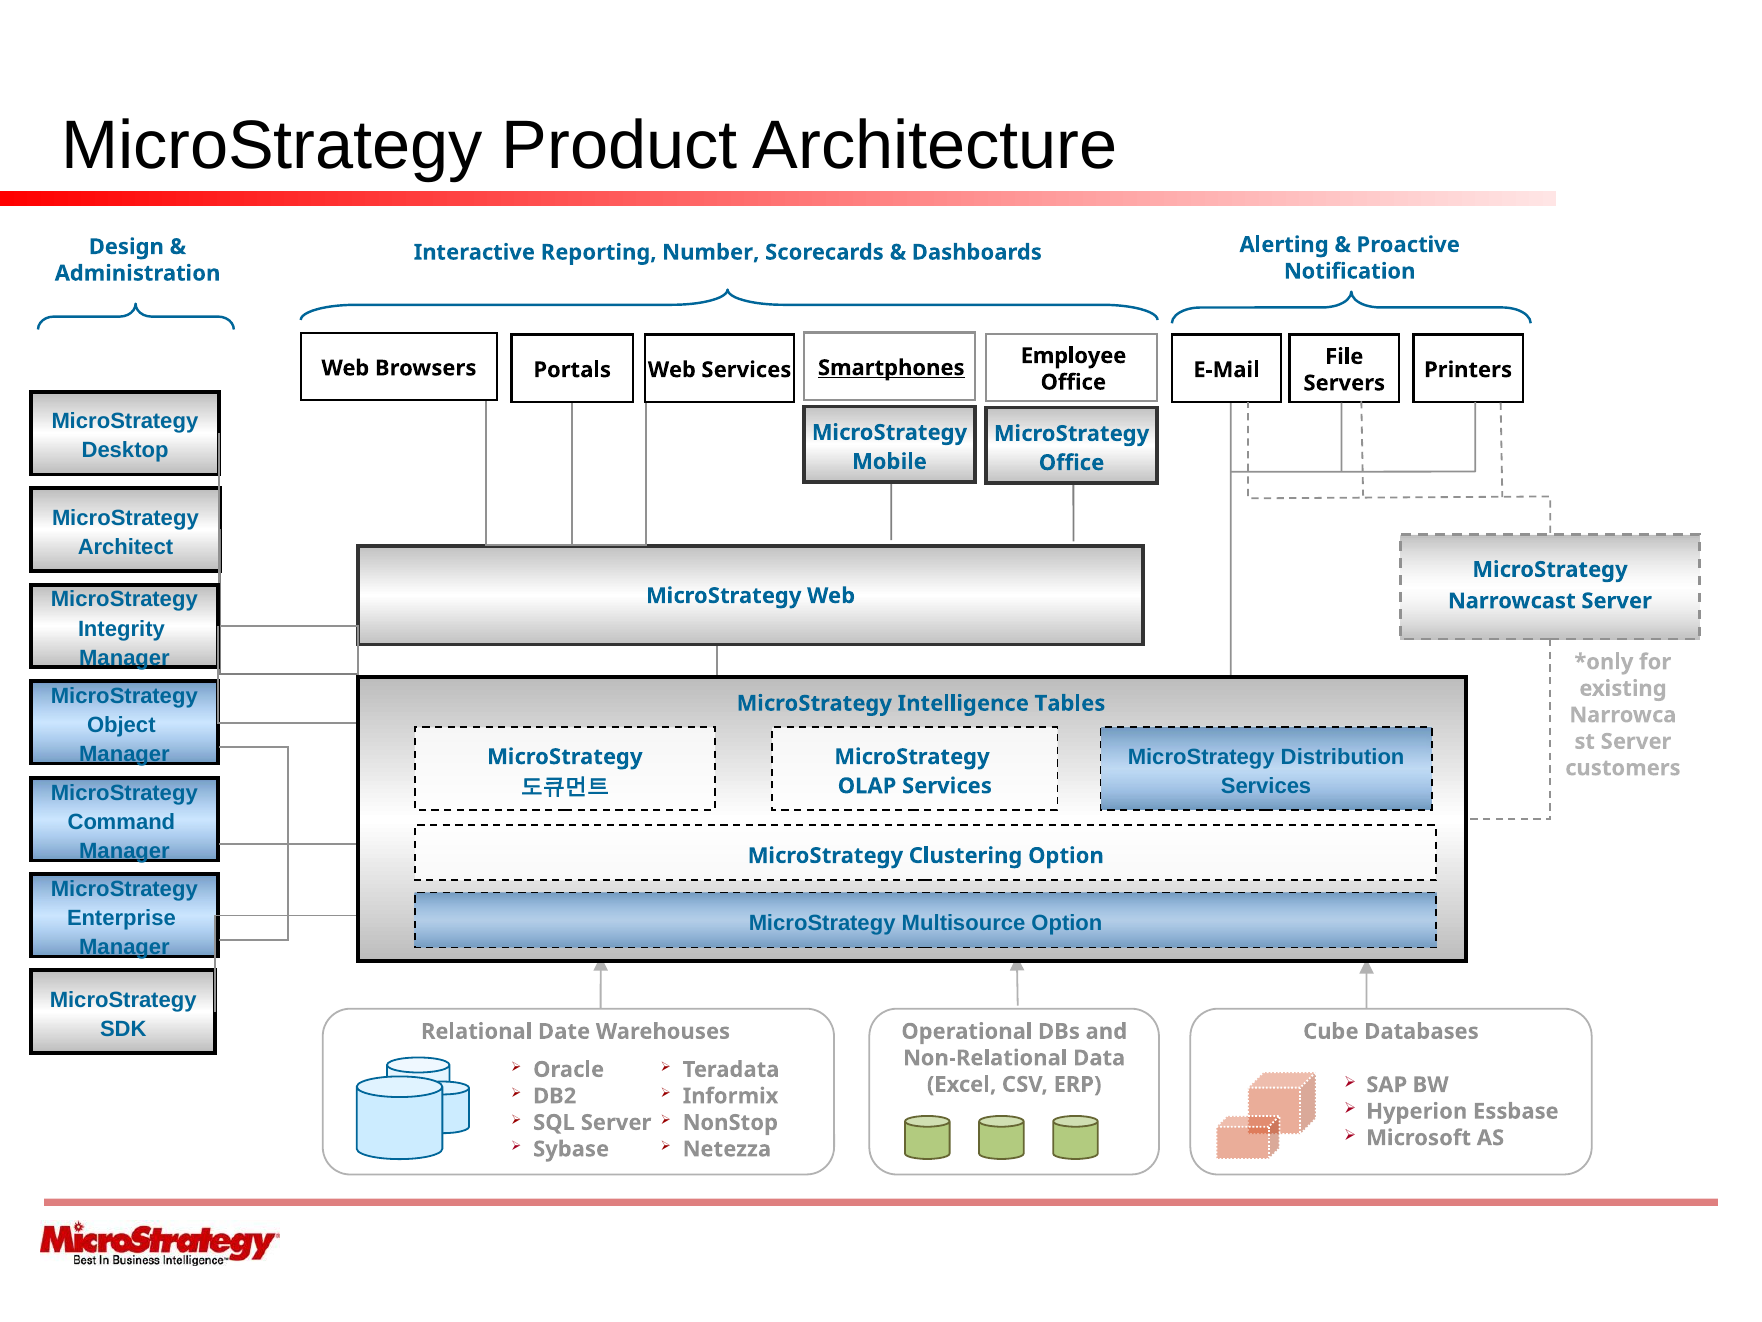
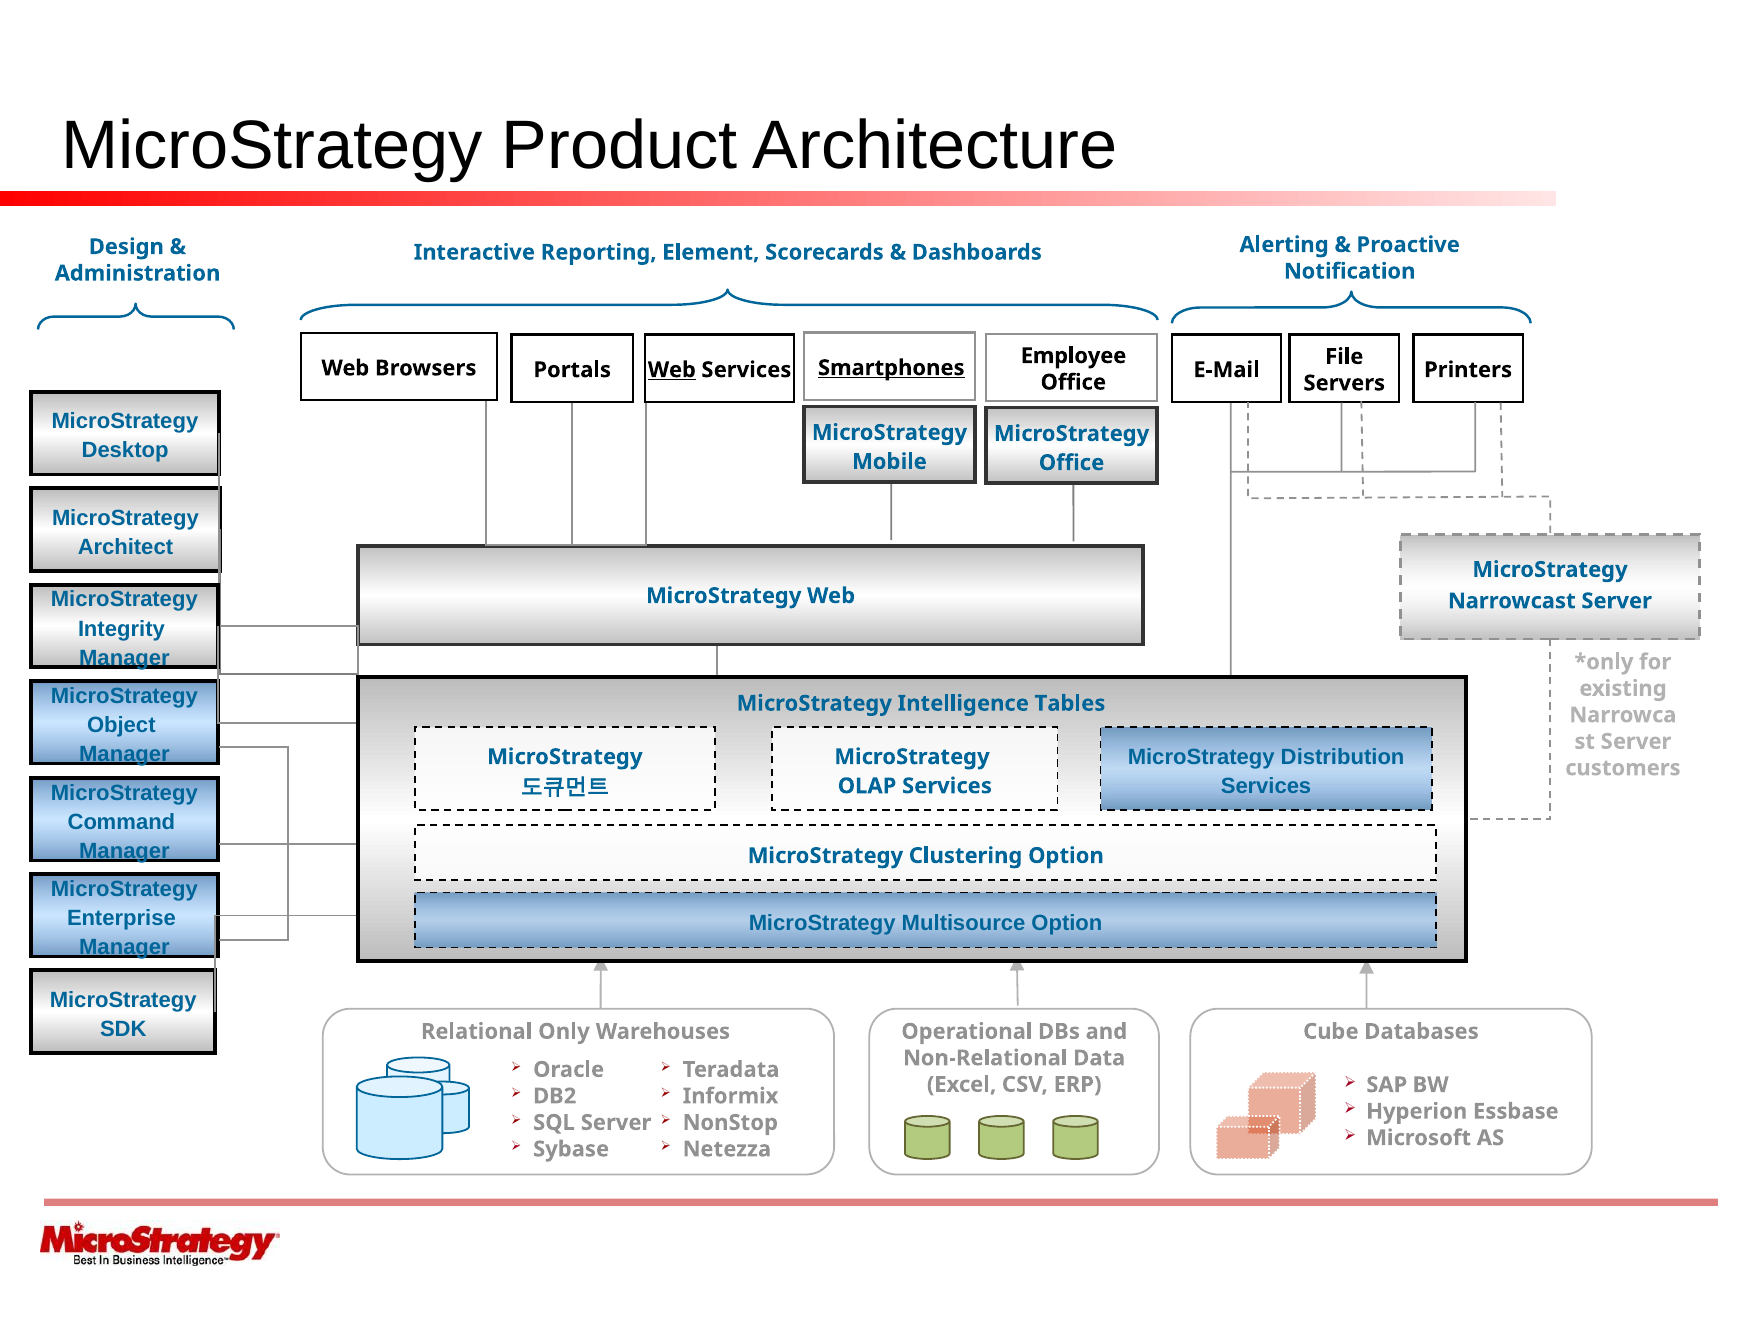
Number: Number -> Element (711, 252)
Web underline: none -> present (672, 370)
Date: Date -> Only (564, 1031)
